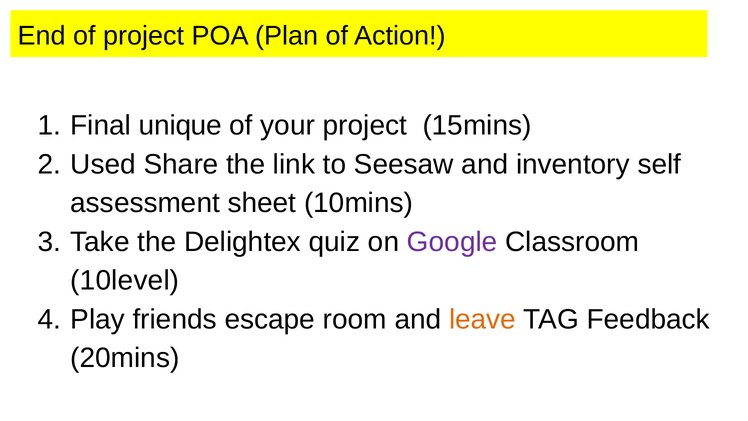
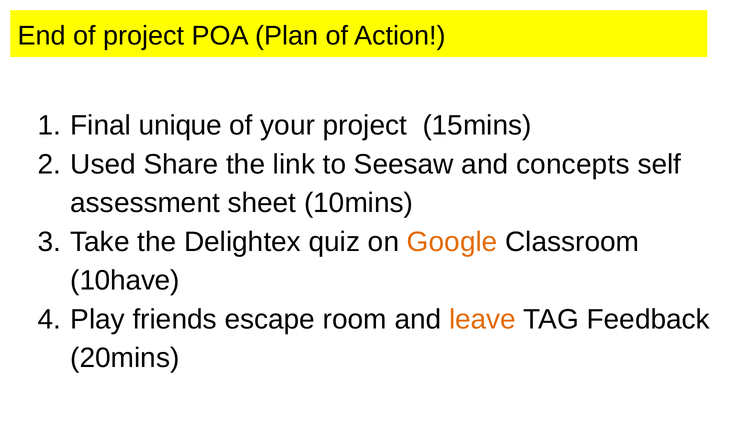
inventory: inventory -> concepts (573, 164)
Google colour: purple -> orange (452, 242)
10level: 10level -> 10have (125, 280)
